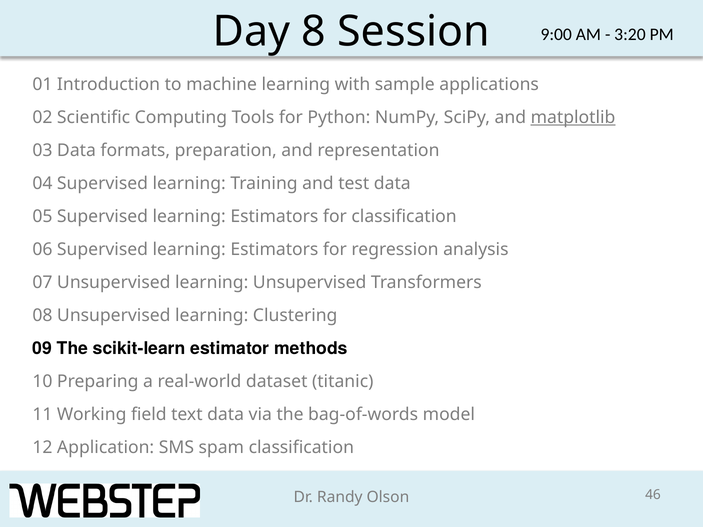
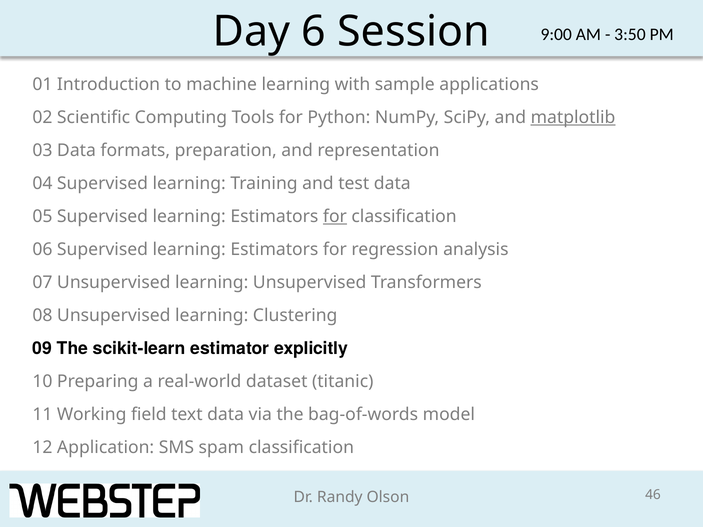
8: 8 -> 6 (314, 32)
3:20: 3:20 -> 3:50 (630, 34)
for underline: none -> present (335, 216)
methods: methods -> explicitly (311, 349)
